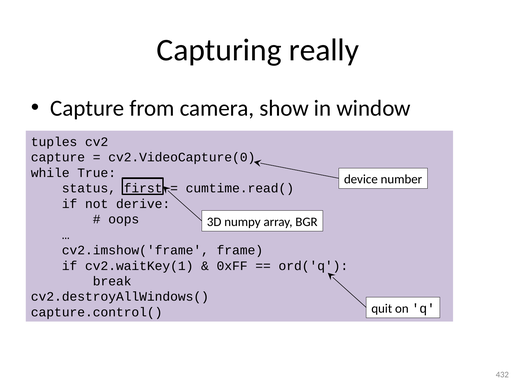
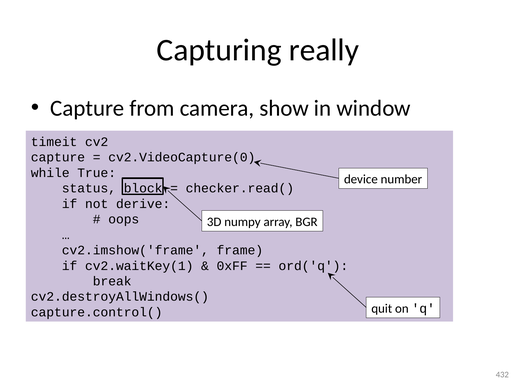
tuples: tuples -> timeit (54, 142)
first: first -> block (143, 188)
cumtime.read(: cumtime.read( -> checker.read( (240, 188)
